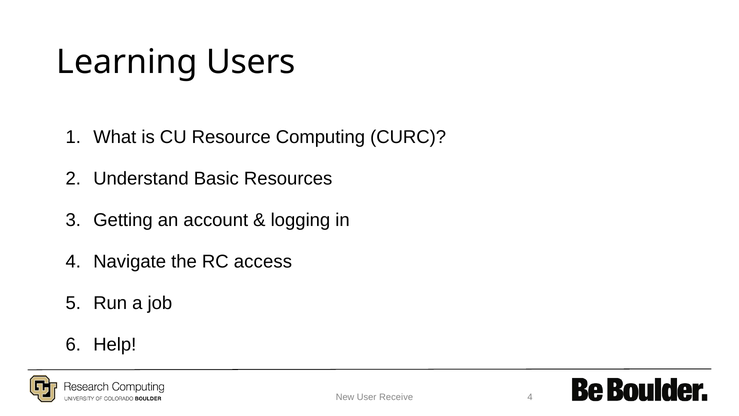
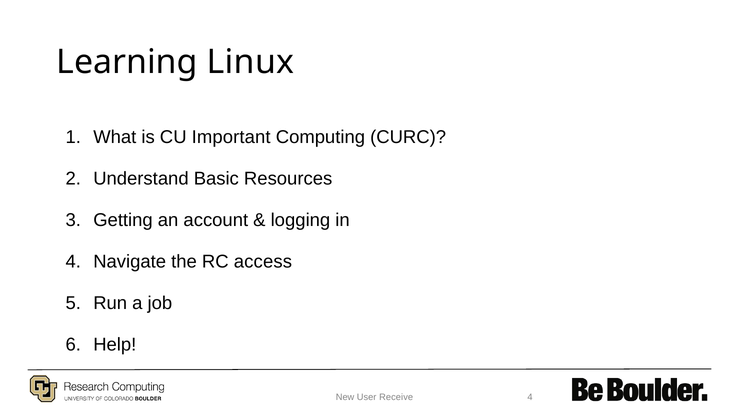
Users: Users -> Linux (251, 62)
Resource: Resource -> Important (231, 137)
